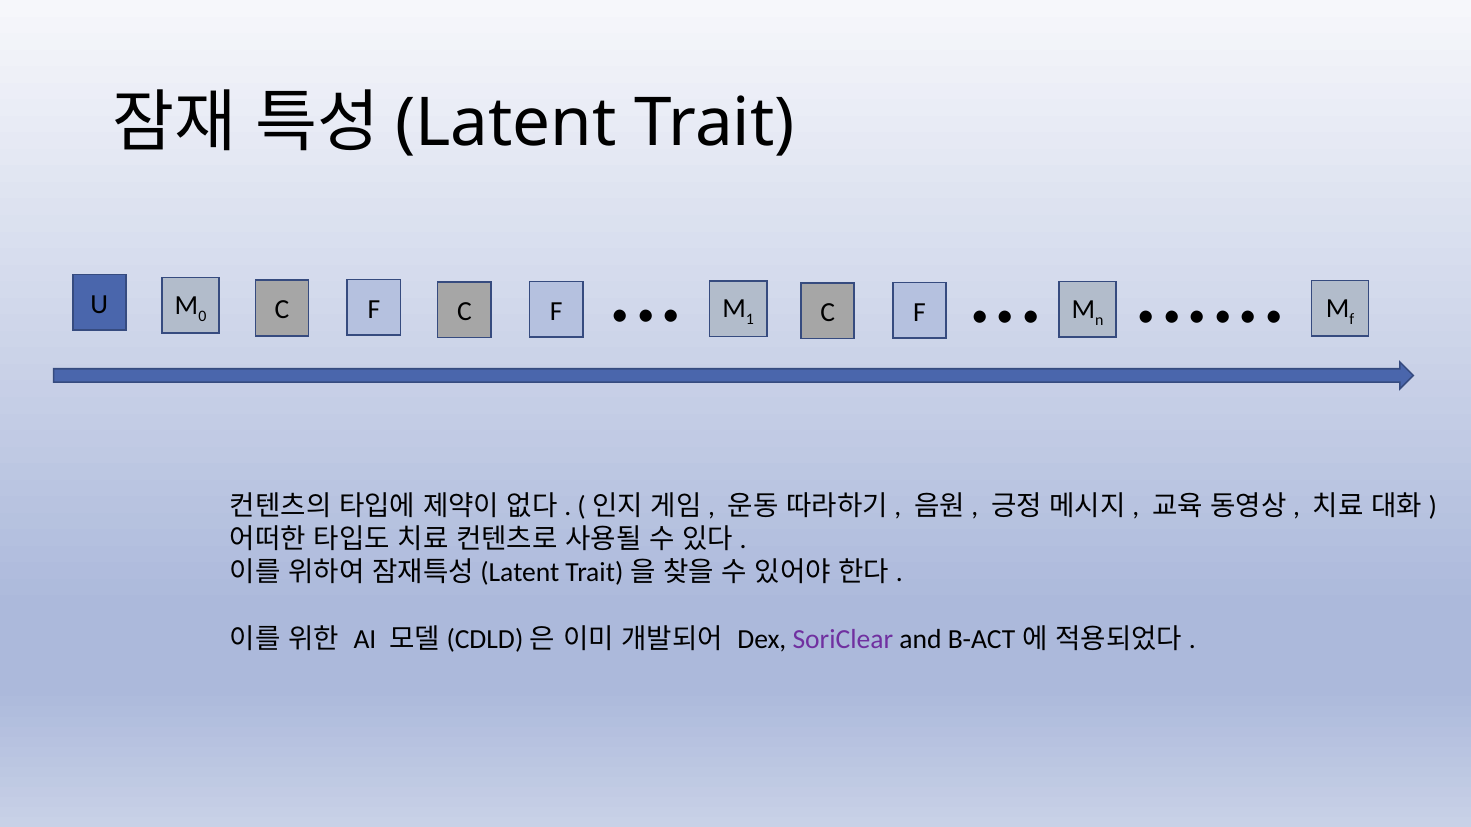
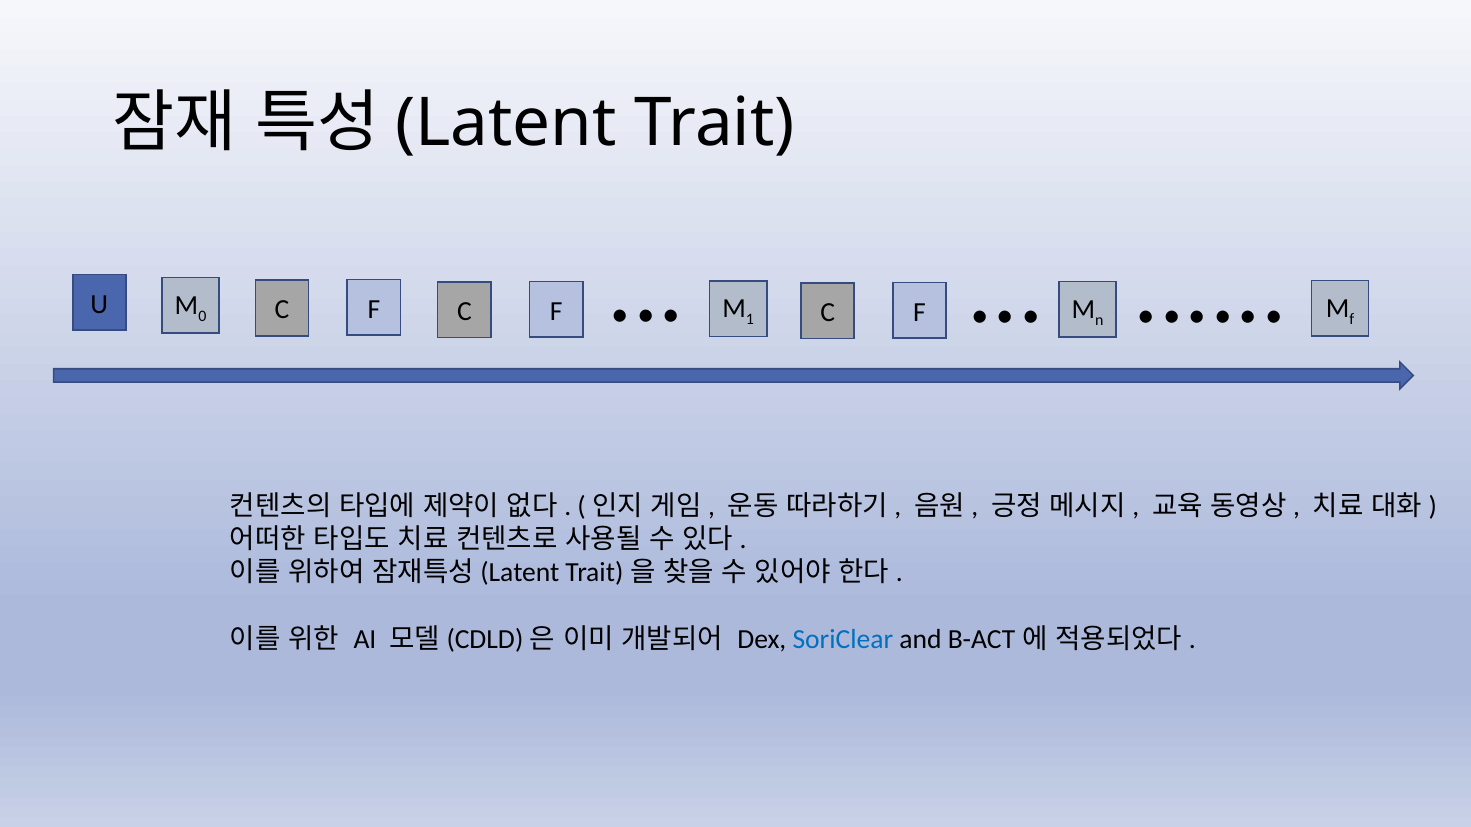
SoriClear colour: purple -> blue (843, 639)
